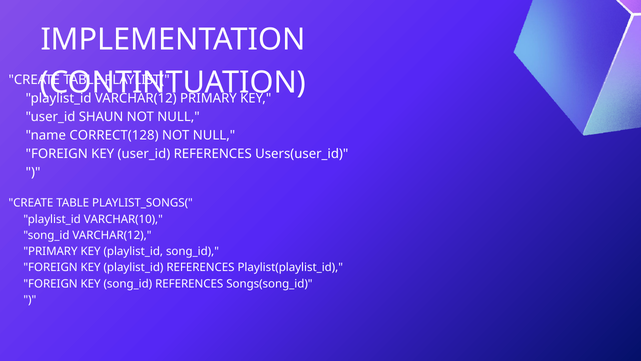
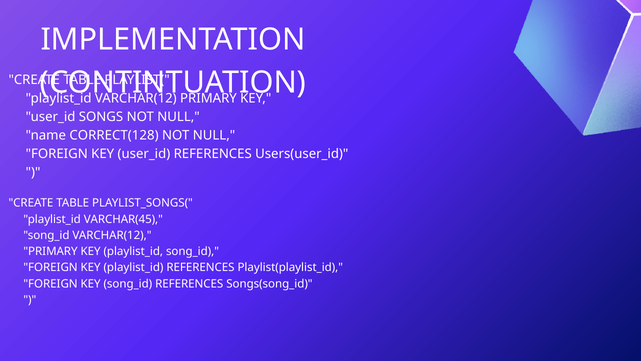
SHAUN: SHAUN -> SONGS (101, 117)
VARCHAR(10: VARCHAR(10 -> VARCHAR(45 (123, 219)
